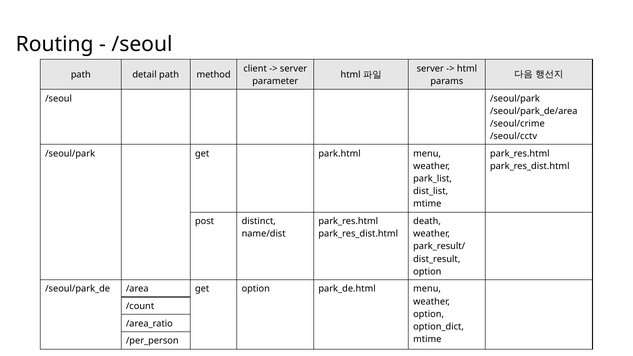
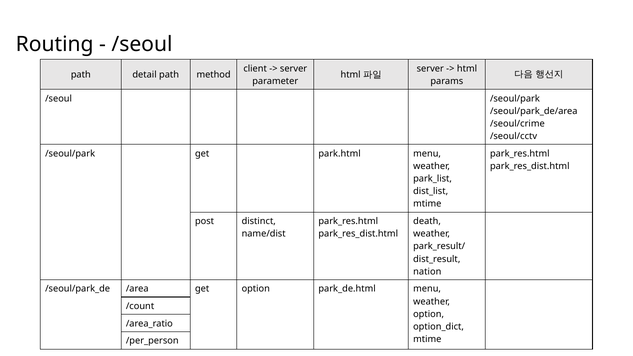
option: option -> nation (427, 272)
